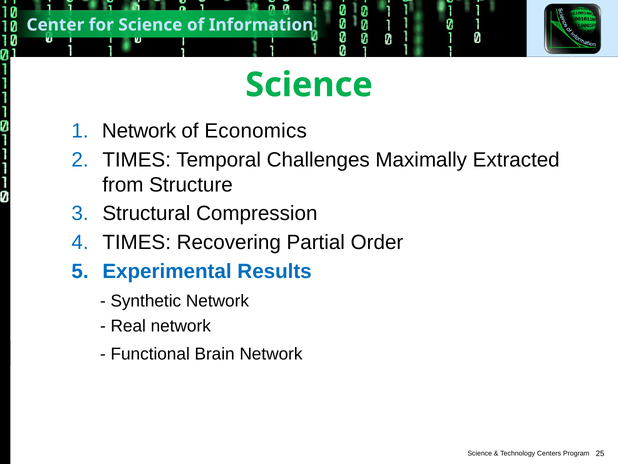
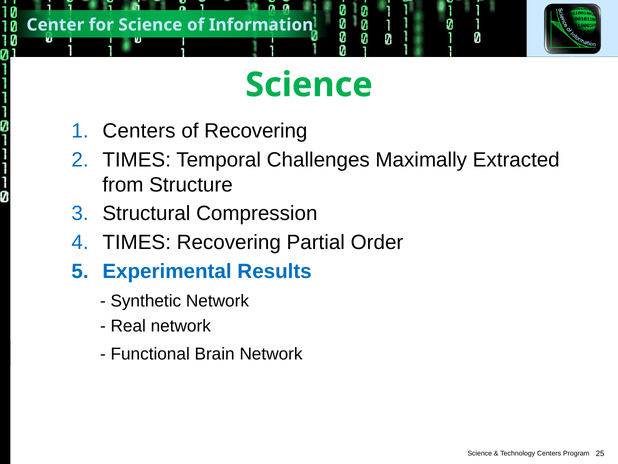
Network: Network -> Centers (139, 131)
of Economics: Economics -> Recovering (256, 131)
